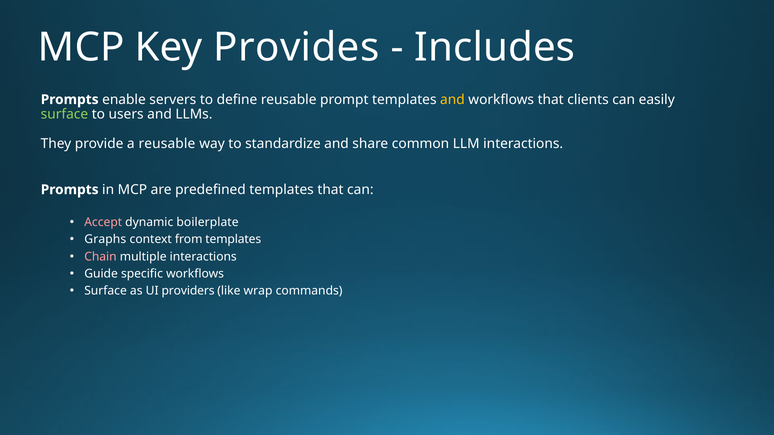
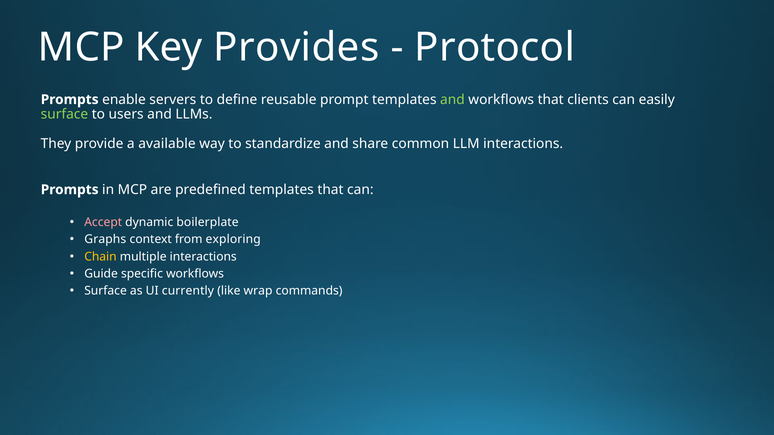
Includes: Includes -> Protocol (495, 47)
and colour: yellow -> light green (452, 100)
a reusable: reusable -> available (167, 144)
from templates: templates -> exploring (233, 240)
Chain colour: pink -> yellow (100, 257)
providers: providers -> currently (188, 291)
